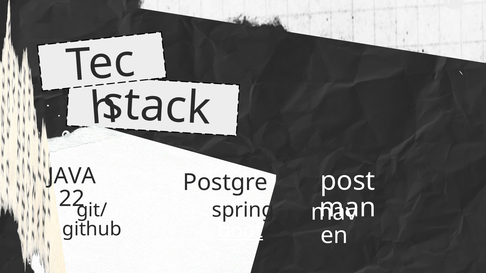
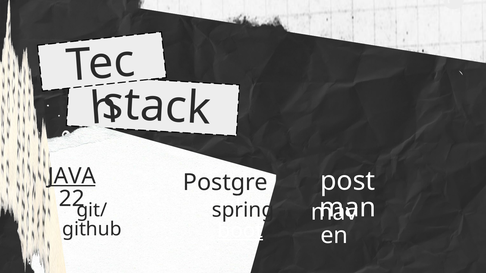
JAVA underline: none -> present (72, 176)
